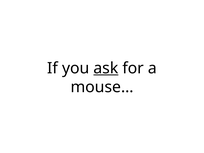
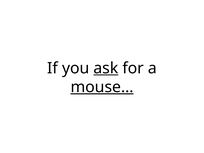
mouse… underline: none -> present (102, 87)
